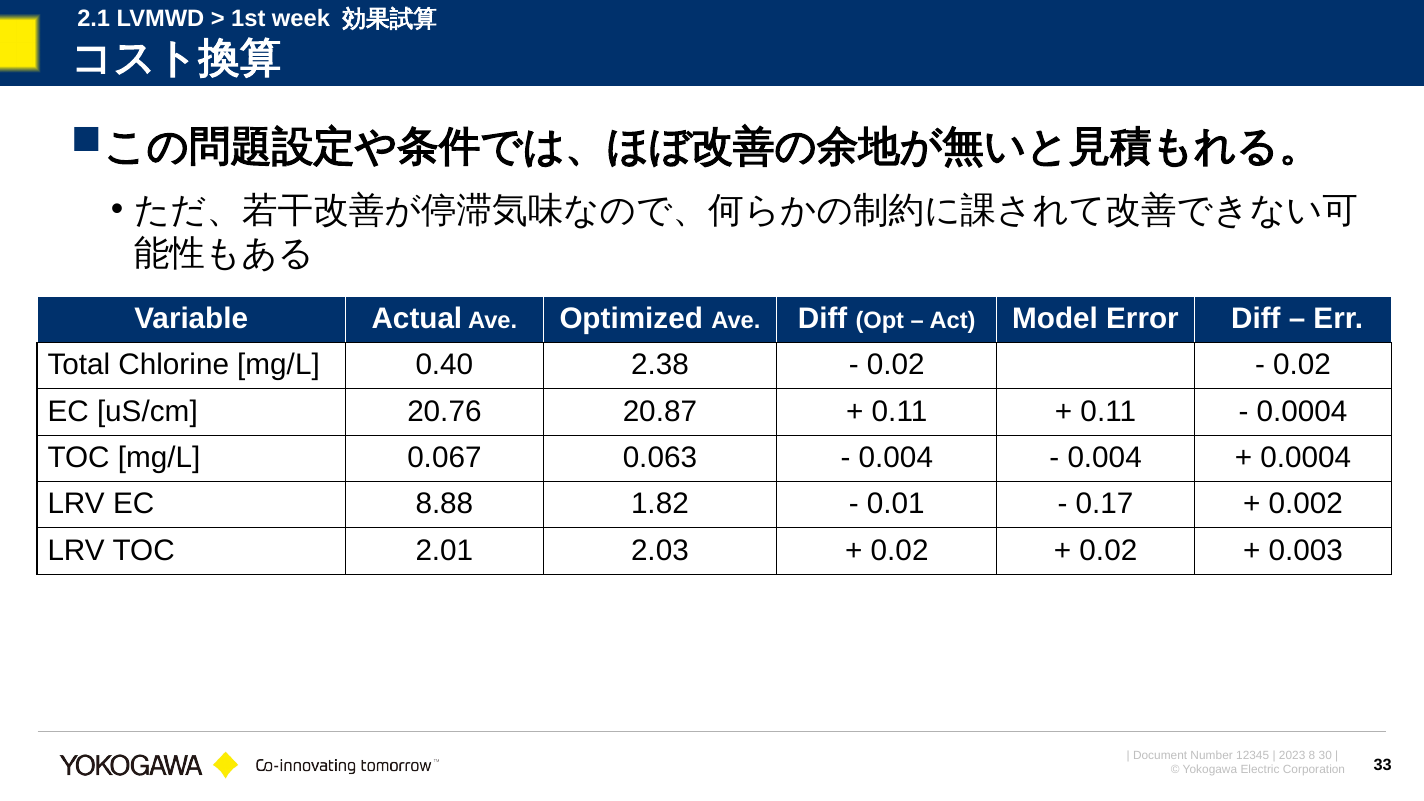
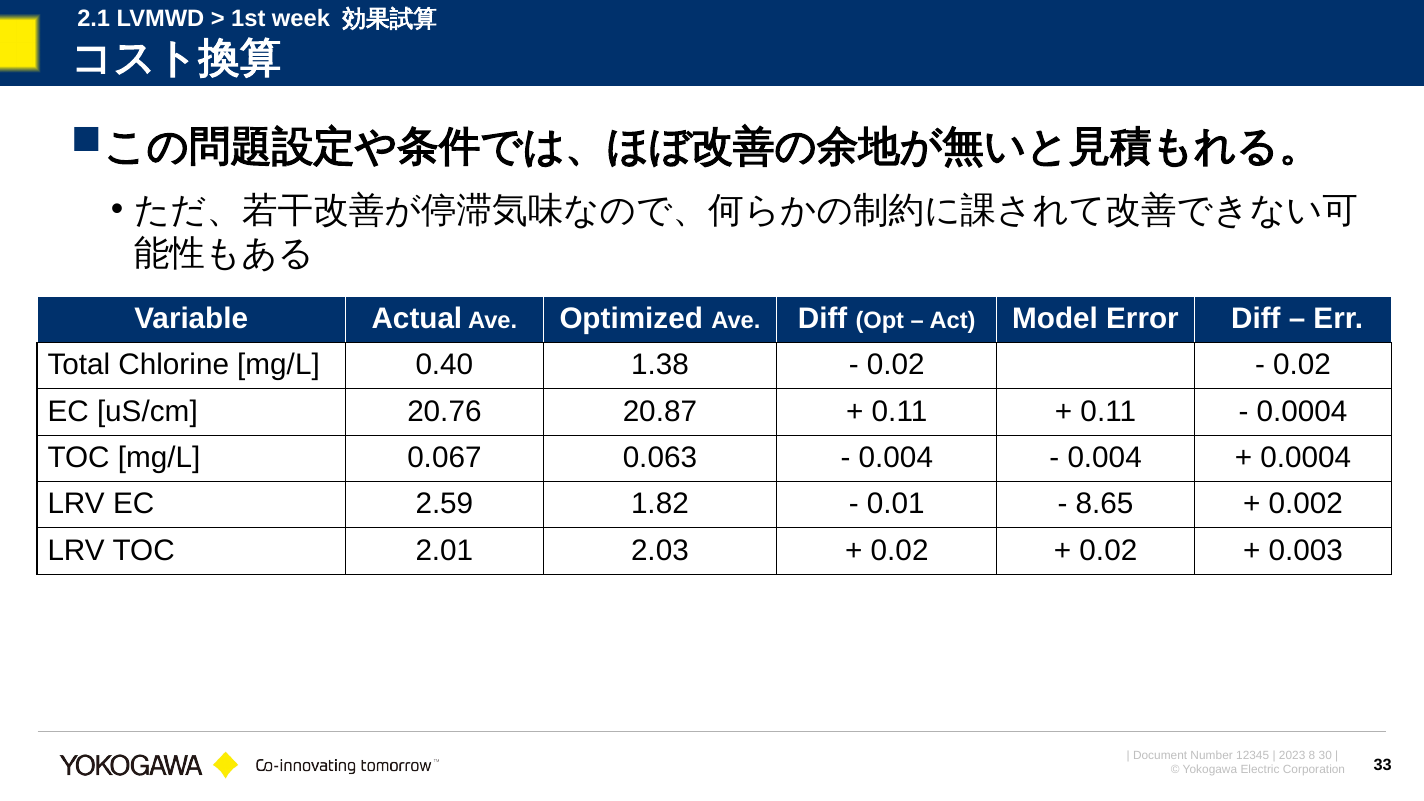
2.38: 2.38 -> 1.38 (660, 365)
8.88: 8.88 -> 2.59 (444, 504)
0.17: 0.17 -> 8.65 (1105, 504)
